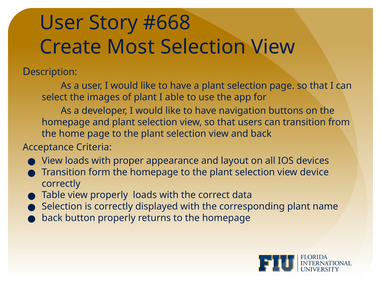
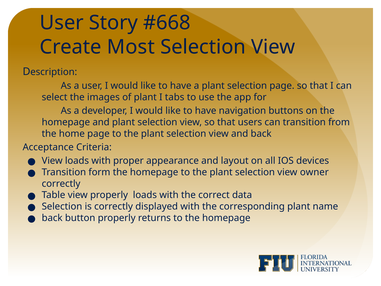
able: able -> tabs (175, 97)
device: device -> owner (314, 172)
